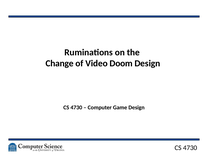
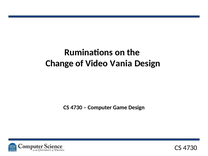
Doom: Doom -> Vania (121, 63)
